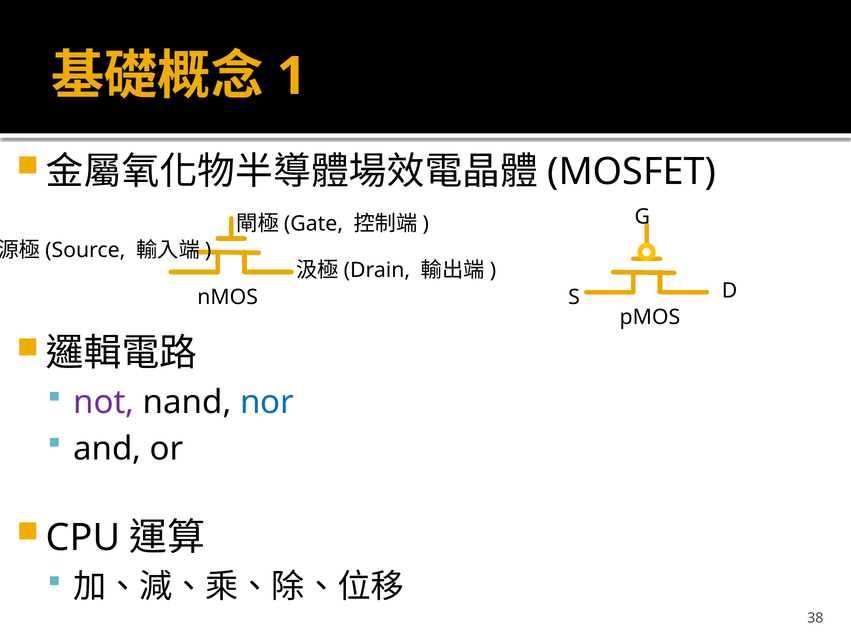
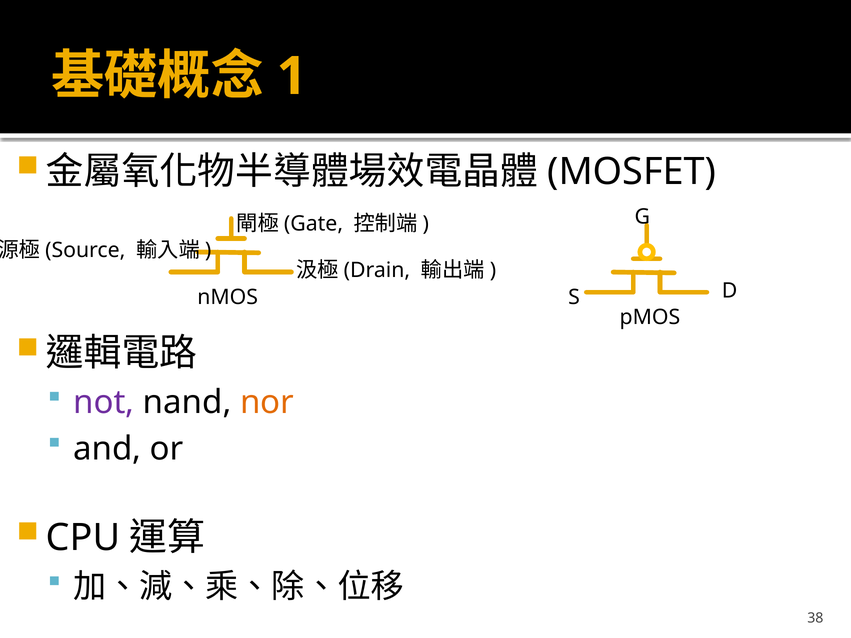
nor colour: blue -> orange (267, 402)
